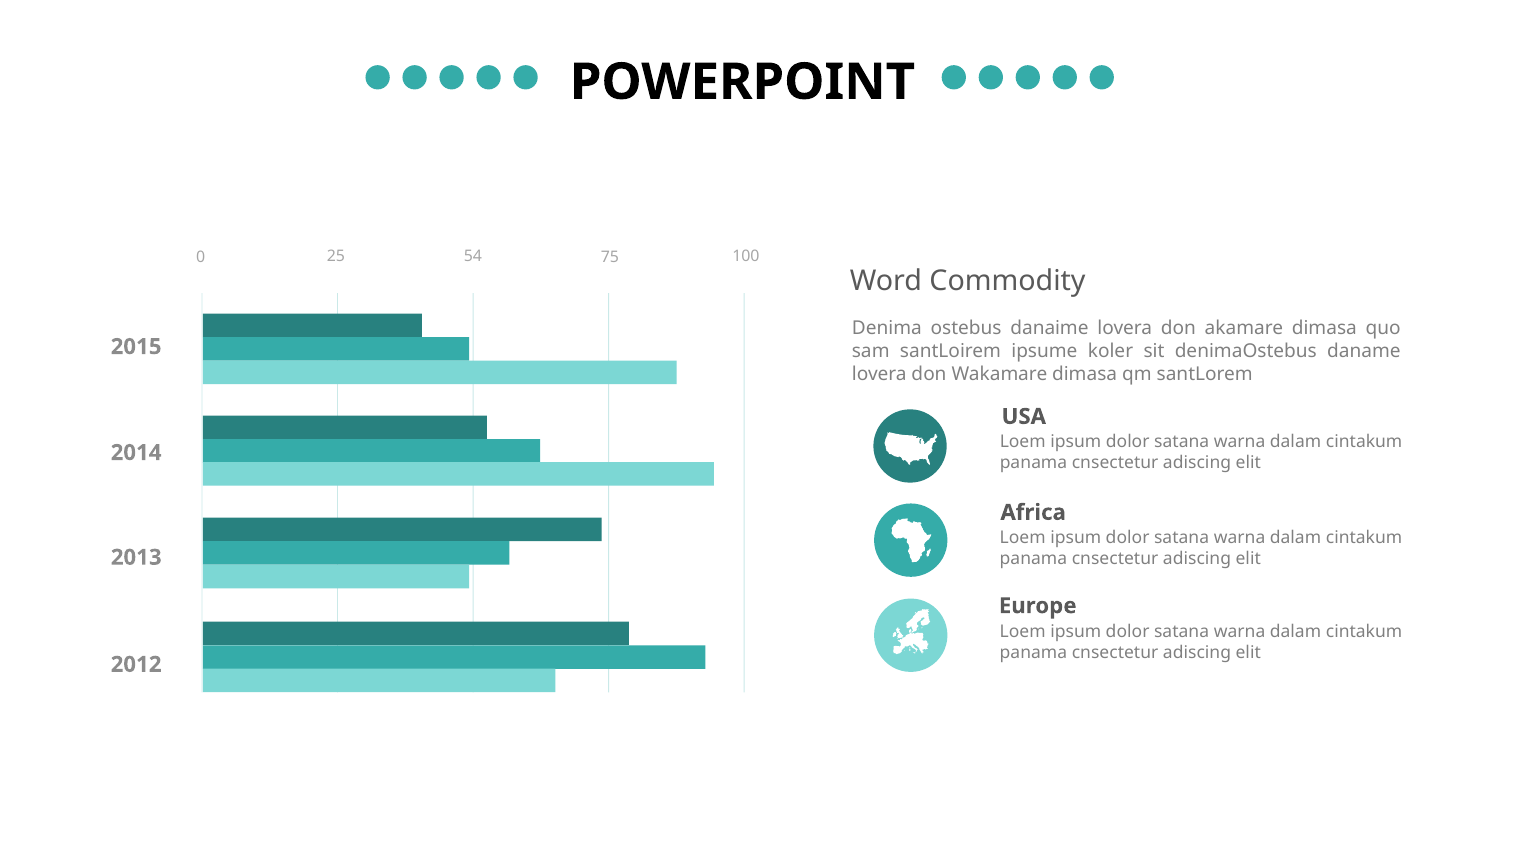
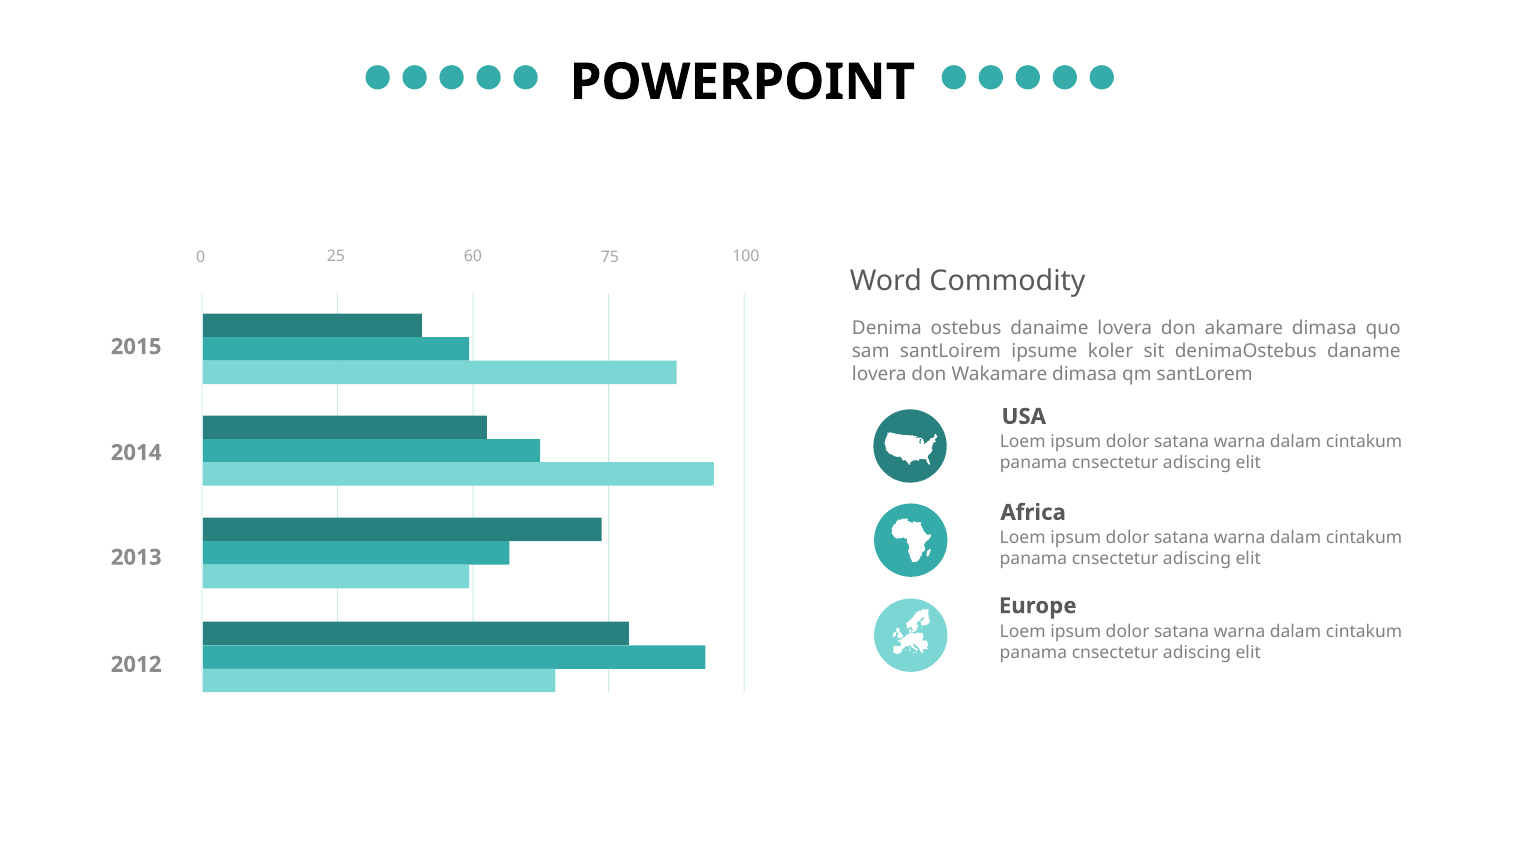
54: 54 -> 60 (473, 256)
